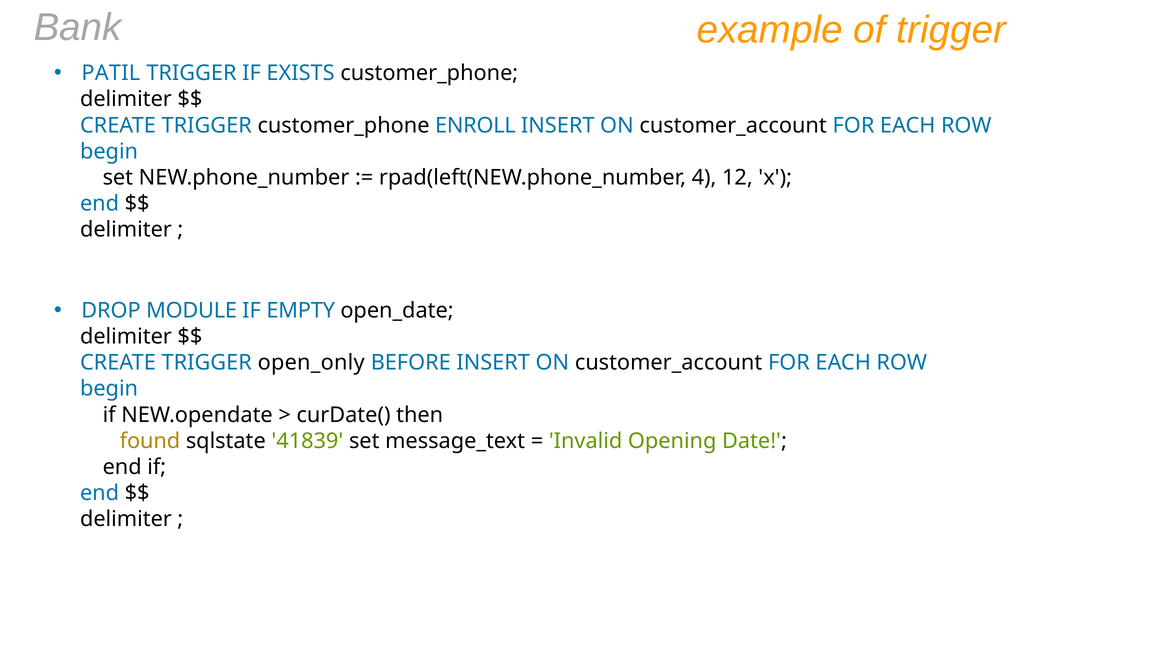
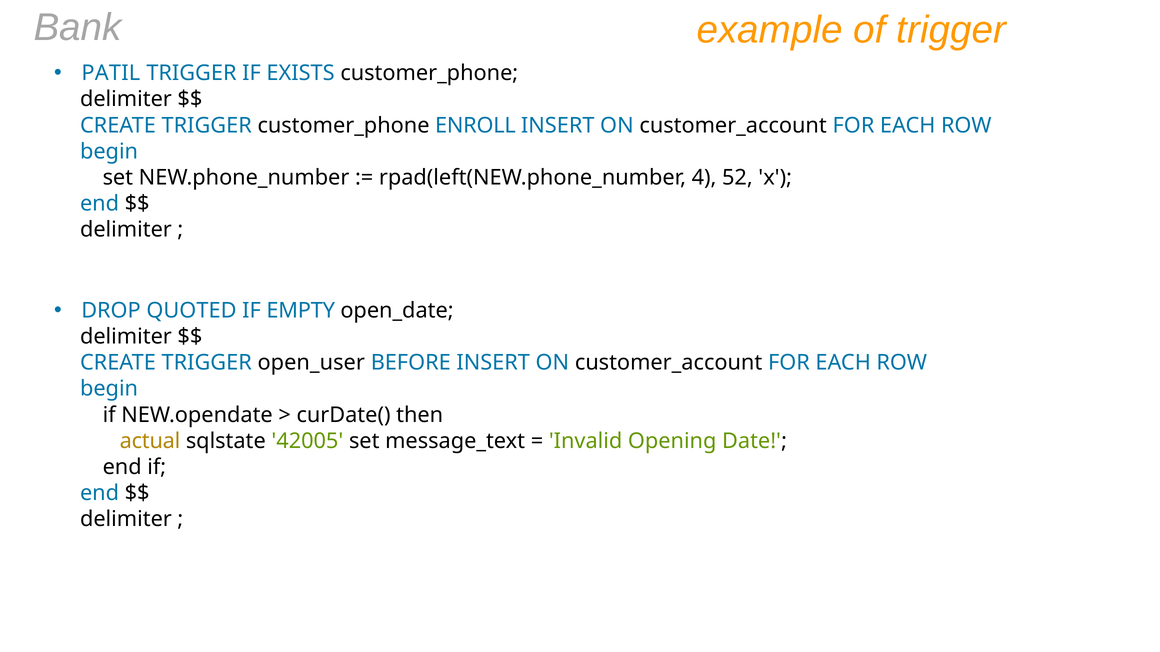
12: 12 -> 52 (737, 178)
MODULE: MODULE -> QUOTED (191, 311)
open_only: open_only -> open_user (311, 363)
found: found -> actual (150, 441)
41839: 41839 -> 42005 (307, 441)
